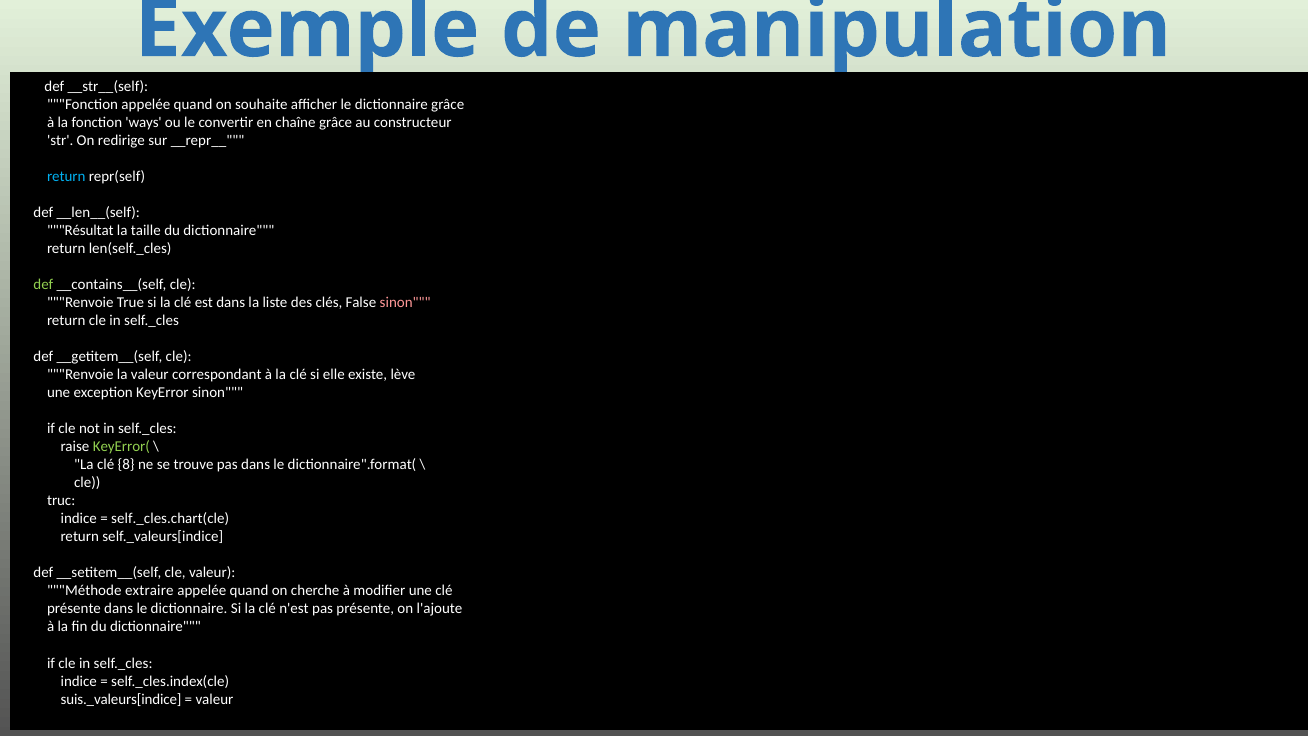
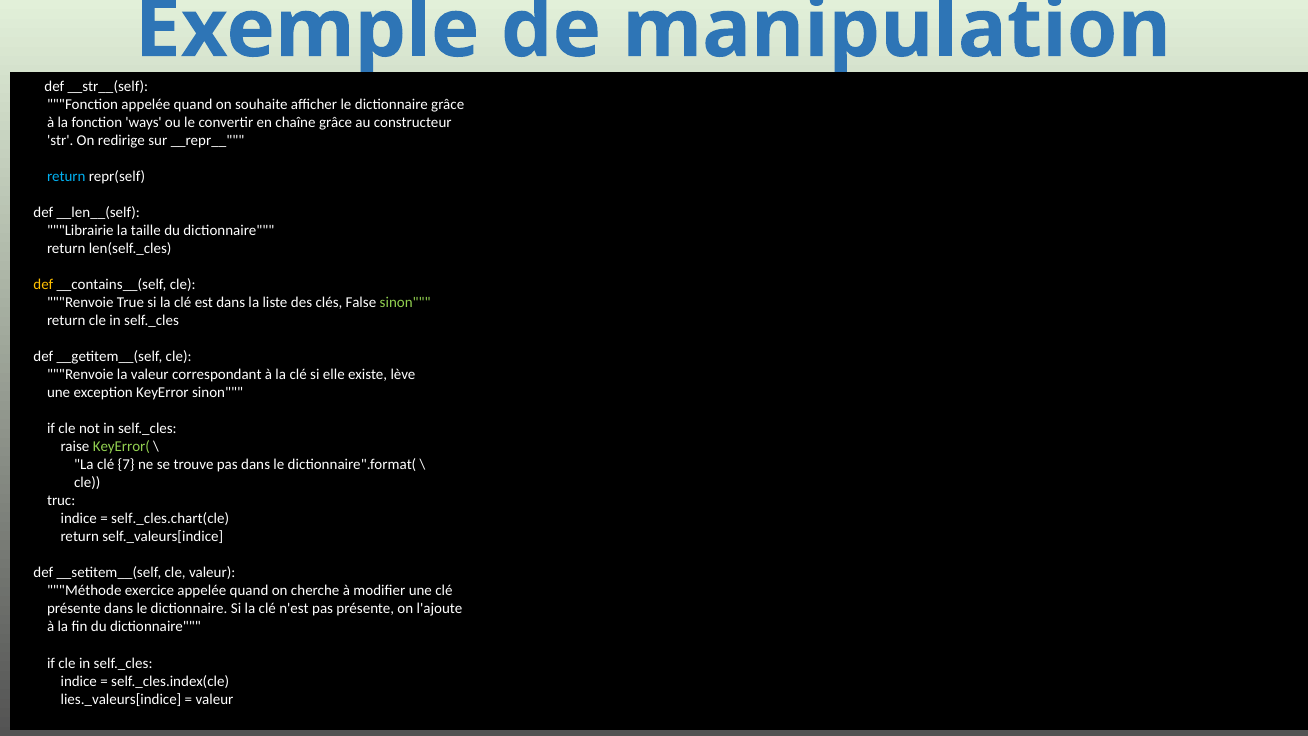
Résultat: Résultat -> Librairie (80, 231)
def colour: light green -> yellow (43, 285)
sinon colour: pink -> light green (405, 303)
8: 8 -> 7 (126, 465)
extraire: extraire -> exercice (150, 591)
suis._valeurs[indice: suis._valeurs[indice -> lies._valeurs[indice (121, 699)
